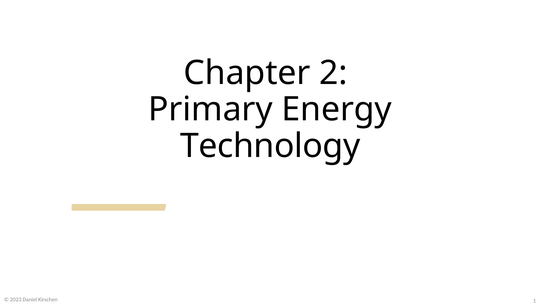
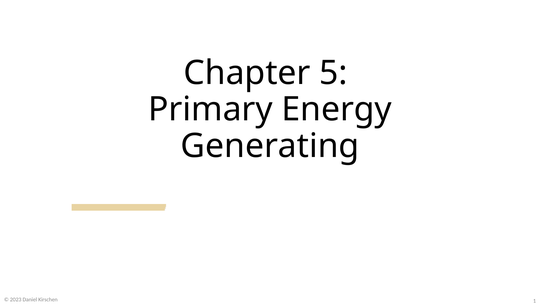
2: 2 -> 5 (333, 73)
Technology: Technology -> Generating (270, 146)
